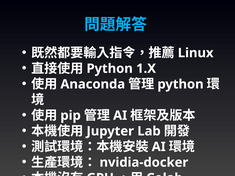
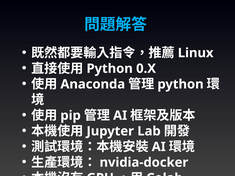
1.X: 1.X -> 0.X (146, 69)
